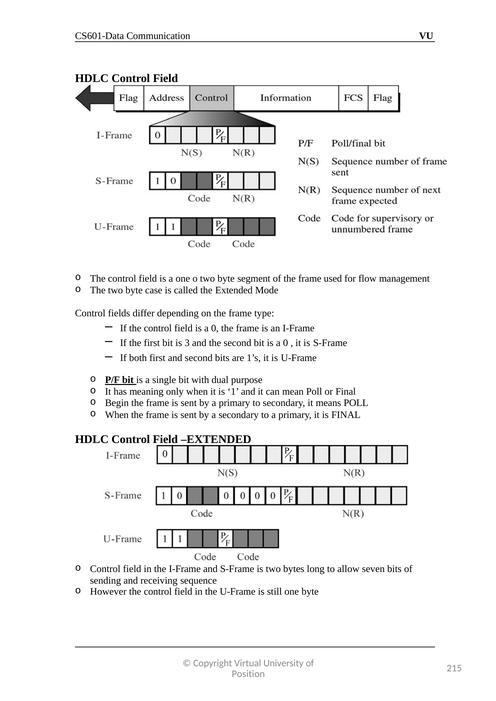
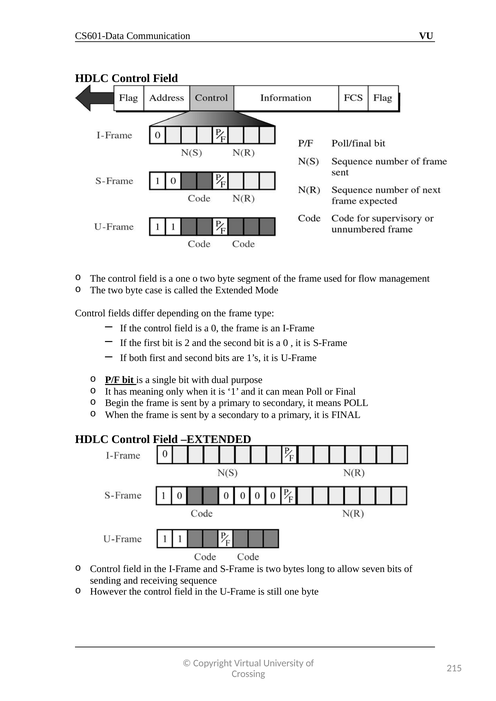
3: 3 -> 2 (187, 343)
Position: Position -> Crossing (248, 675)
